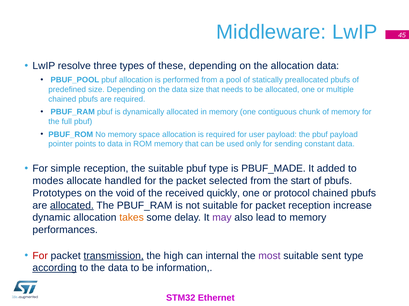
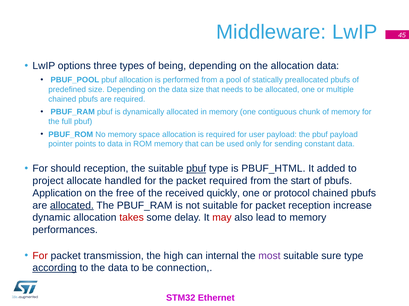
resolve: resolve -> options (74, 66)
these: these -> being (172, 66)
simple: simple -> should (66, 169)
pbuf underline: none -> present (196, 169)
PBUF_MADE: PBUF_MADE -> PBUF_HTML (273, 169)
modes: modes -> project (48, 181)
packet selected: selected -> required (228, 181)
Prototypes: Prototypes -> Application (57, 194)
void: void -> free (125, 194)
takes colour: orange -> red (132, 218)
may colour: purple -> red (222, 218)
transmission underline: present -> none (114, 256)
sent: sent -> sure (331, 256)
information: information -> connection (184, 269)
